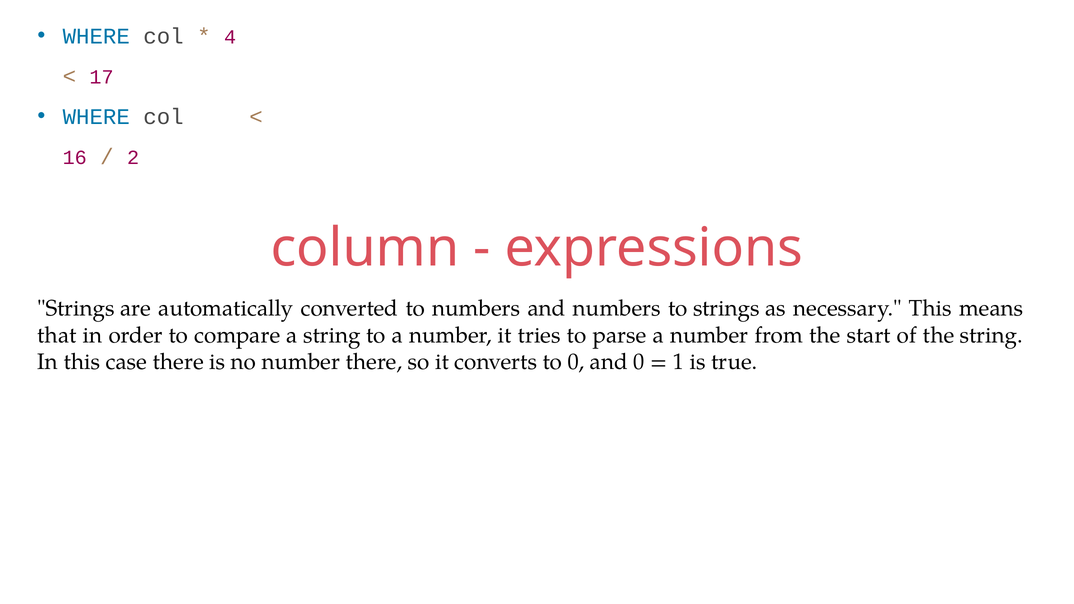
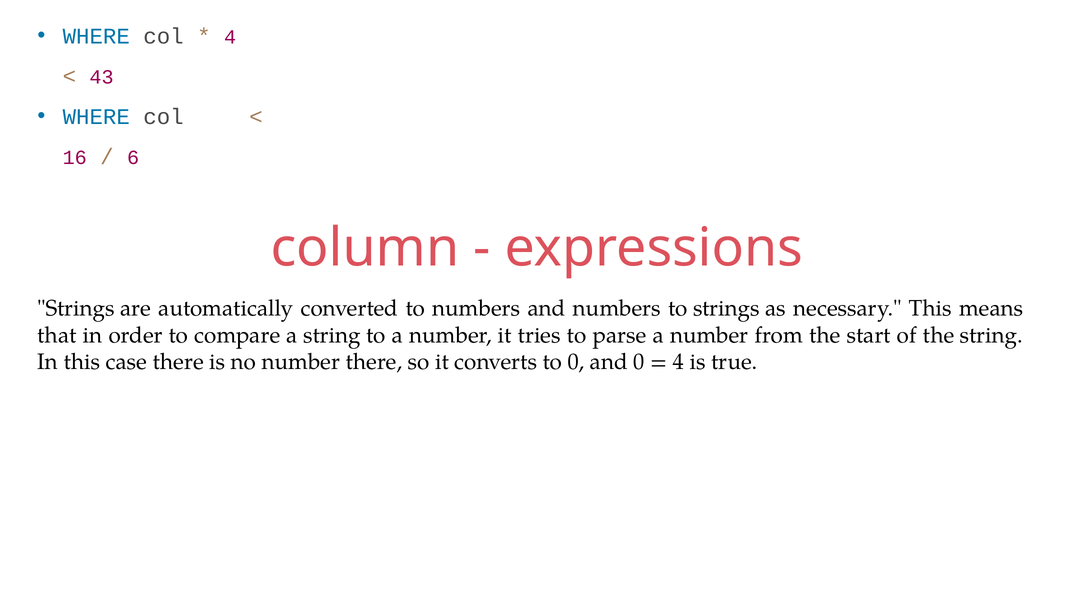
17: 17 -> 43 (102, 77)
2: 2 -> 6 (133, 158)
1: 1 -> 4 (678, 362)
